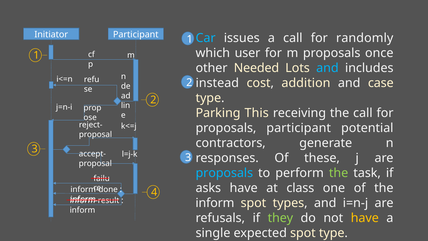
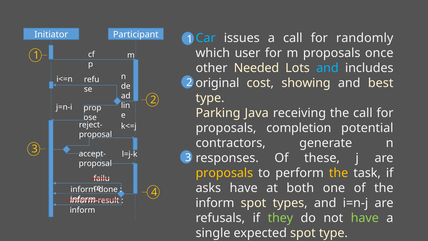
instead: instead -> original (217, 83)
addition: addition -> showing (306, 83)
case: case -> best (381, 83)
This: This -> Java (257, 113)
proposals participant: participant -> completion (299, 128)
proposals colour: light blue -> yellow (224, 173)
the colour: light green -> yellow (339, 173)
class: class -> both (300, 188)
have colour: yellow -> light green (365, 218)
